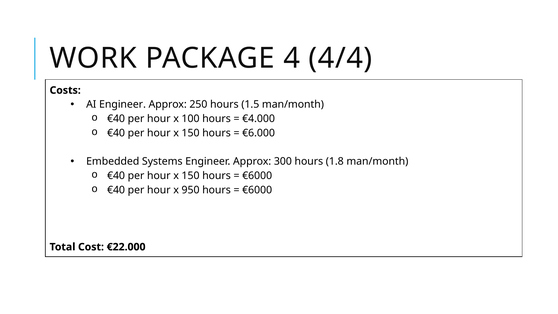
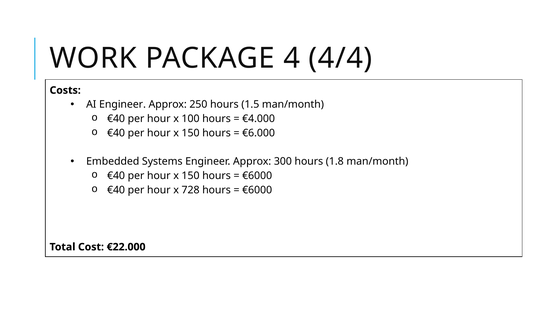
950: 950 -> 728 (191, 190)
